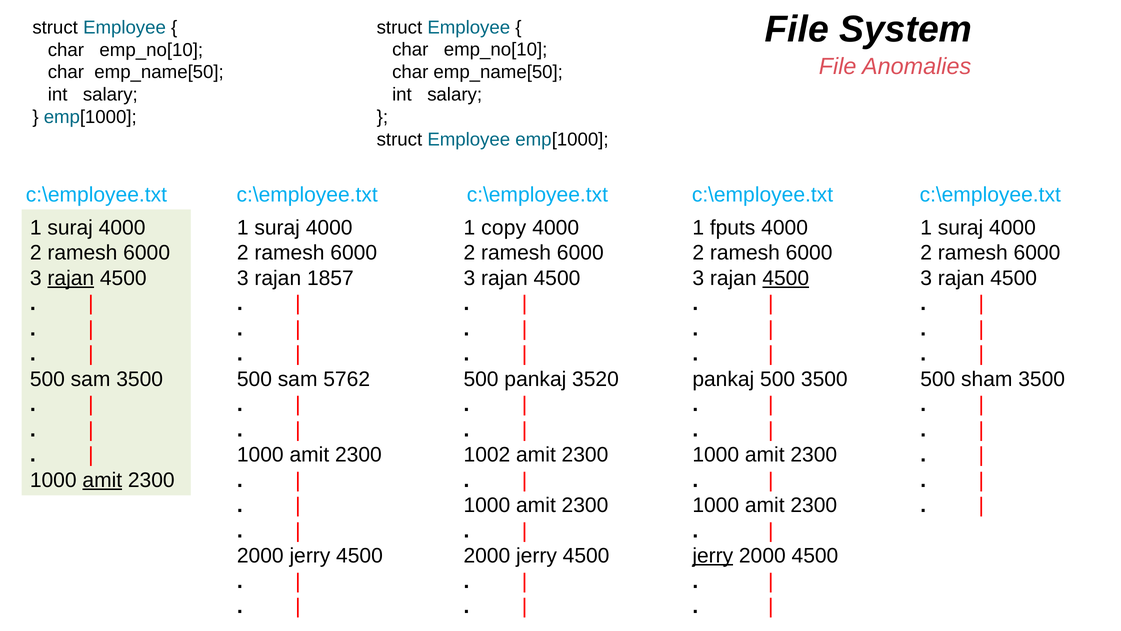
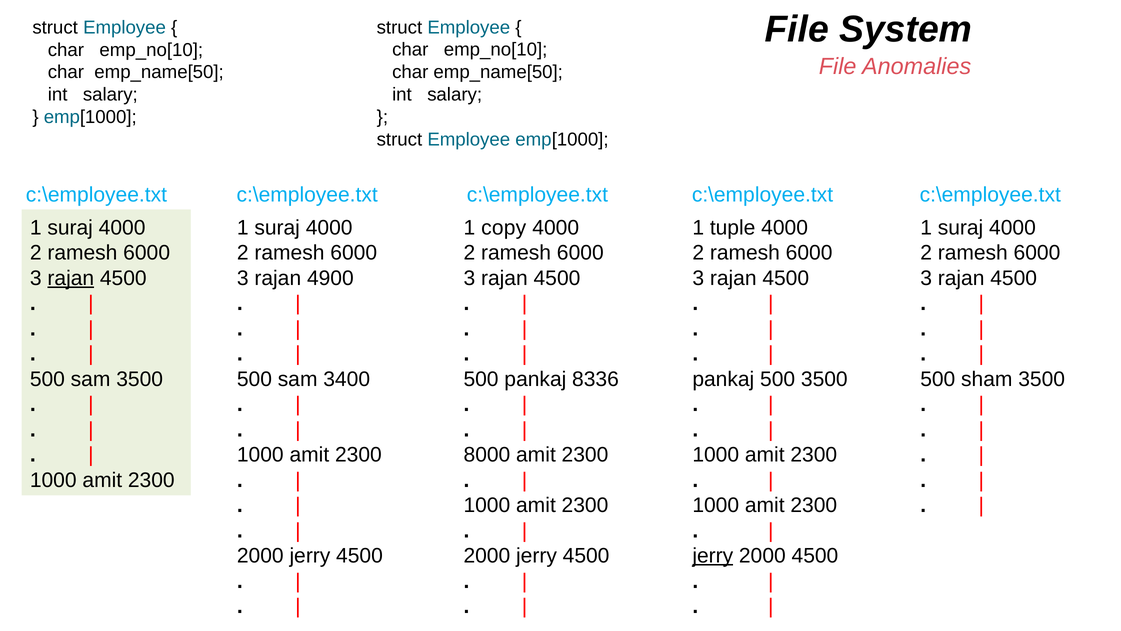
fputs: fputs -> tuple (733, 228)
1857: 1857 -> 4900 (330, 278)
4500 underline: present -> none (786, 278)
5762: 5762 -> 3400 (347, 379)
3520: 3520 -> 8336 (595, 379)
1002: 1002 -> 8000 (487, 455)
amit underline: present -> none (102, 480)
